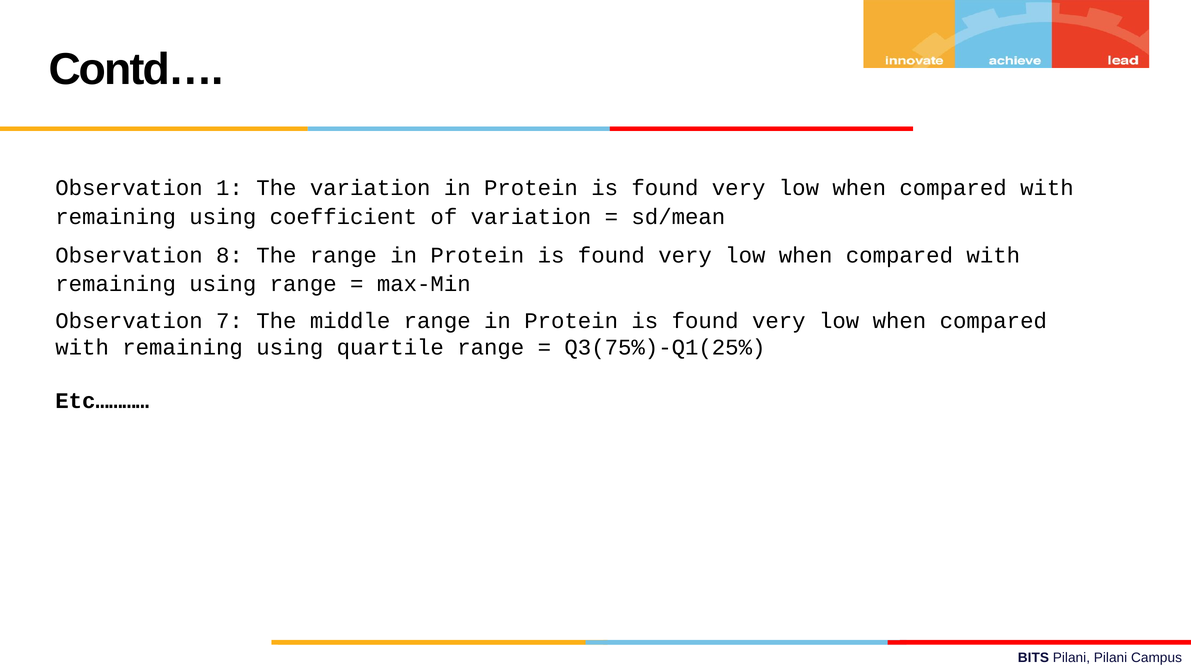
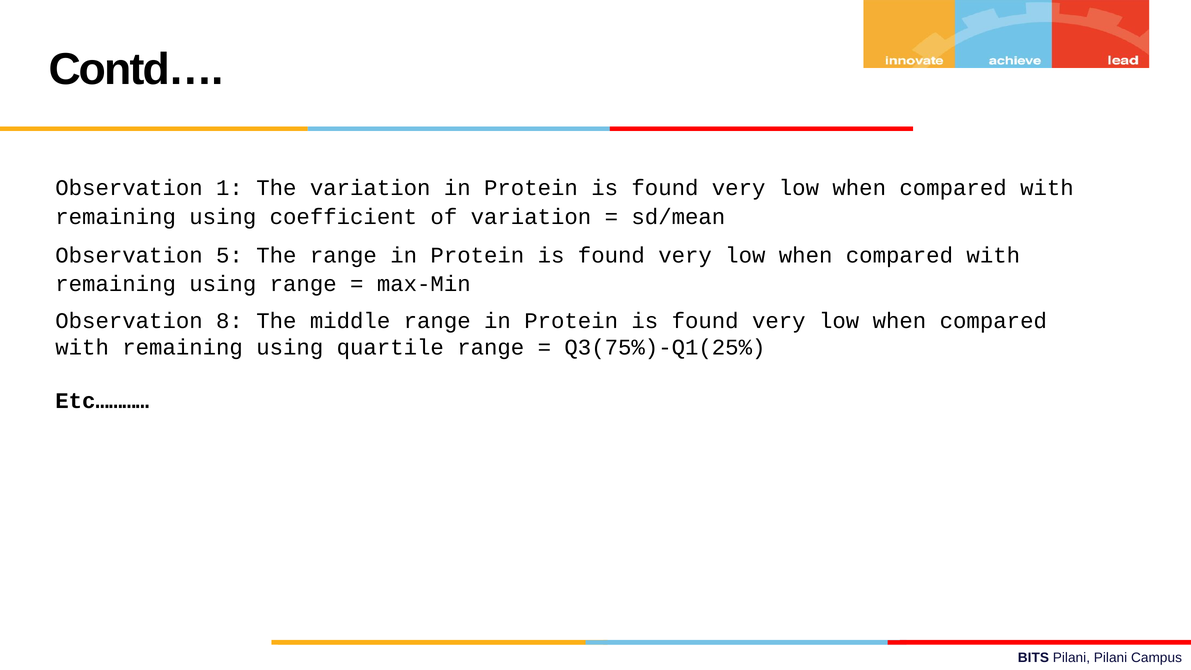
8: 8 -> 5 (229, 255)
7: 7 -> 8 (229, 321)
